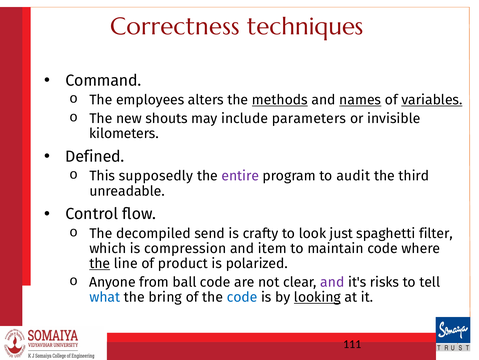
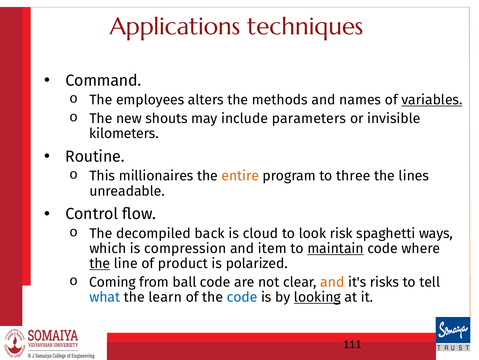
Correctness: Correctness -> Applications (175, 26)
methods underline: present -> none (280, 100)
names underline: present -> none (360, 100)
Defined: Defined -> Routine (95, 156)
supposedly: supposedly -> millionaires (156, 176)
entire colour: purple -> orange (240, 176)
audit: audit -> three (353, 176)
third: third -> lines (414, 176)
send: send -> back (210, 233)
crafty: crafty -> cloud (261, 233)
just: just -> risk (341, 233)
filter: filter -> ways (436, 233)
maintain underline: none -> present (336, 248)
Anyone: Anyone -> Coming (112, 282)
and colour: purple -> orange (332, 282)
bring: bring -> learn (165, 297)
